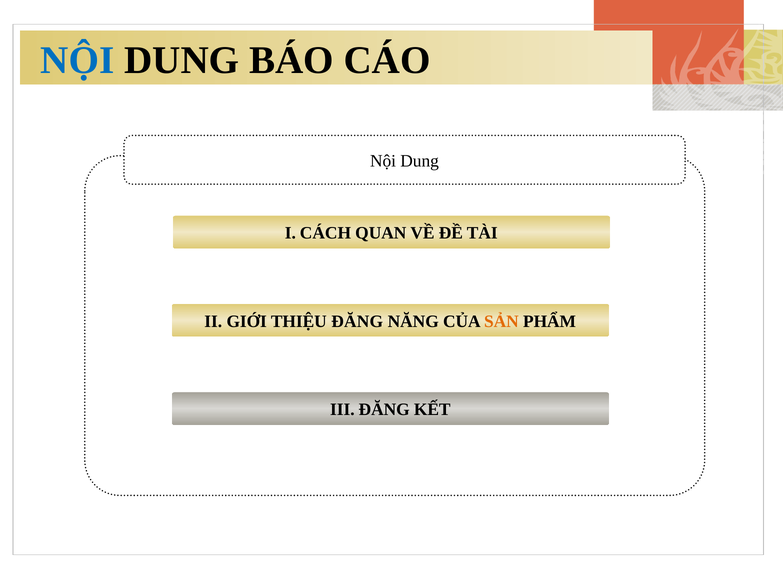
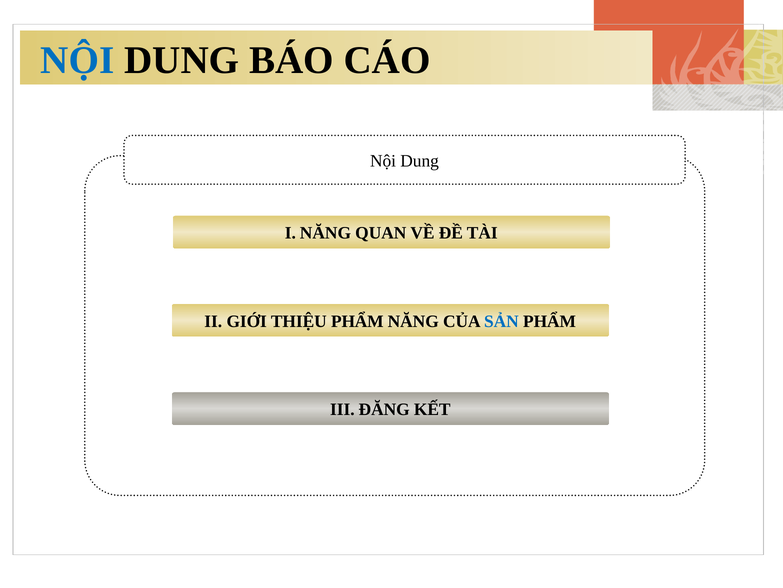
I CÁCH: CÁCH -> NĂNG (325, 233)
THIỆU ĐĂNG: ĐĂNG -> PHẨM (357, 321)
SẢN colour: orange -> blue (501, 321)
